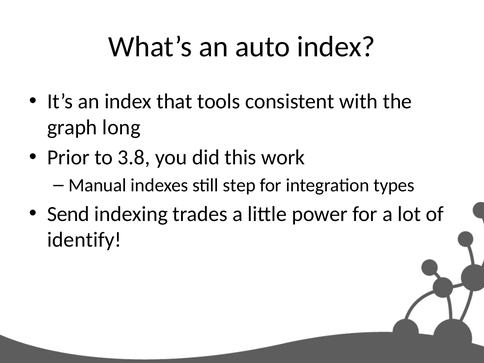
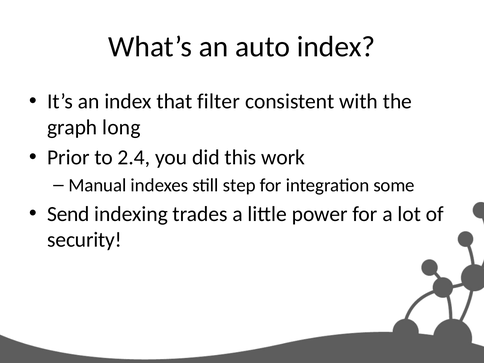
tools: tools -> filter (219, 102)
3.8: 3.8 -> 2.4 (134, 157)
types: types -> some (394, 185)
identify: identify -> security (85, 240)
